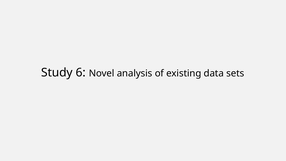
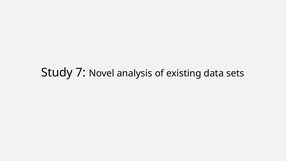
6: 6 -> 7 (81, 73)
